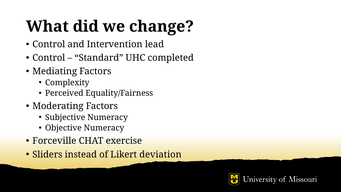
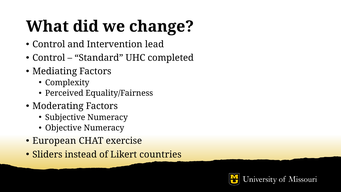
Forceville: Forceville -> European (54, 141)
deviation: deviation -> countries (160, 154)
